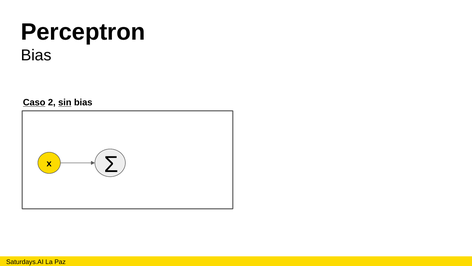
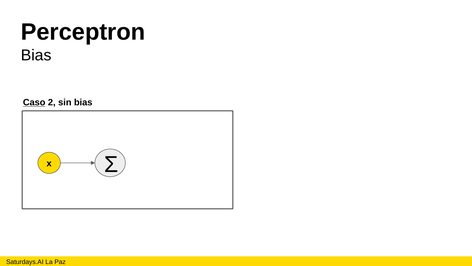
sin underline: present -> none (65, 102)
